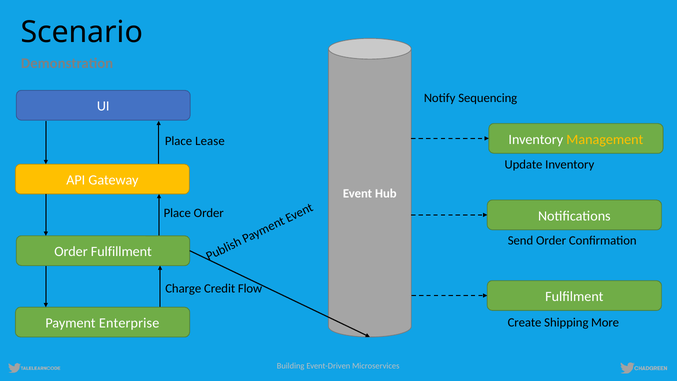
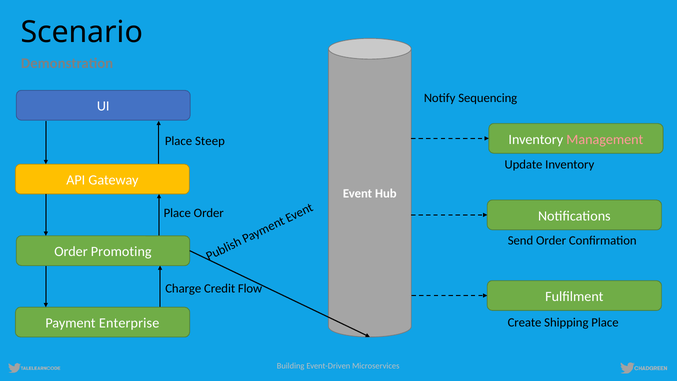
Management colour: yellow -> pink (605, 139)
Lease: Lease -> Steep (210, 141)
Fulfillment: Fulfillment -> Promoting (121, 252)
Shipping More: More -> Place (605, 323)
